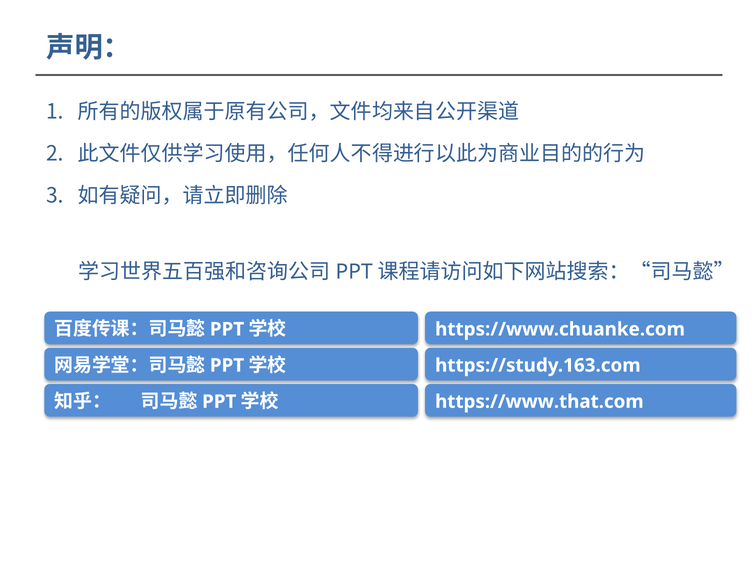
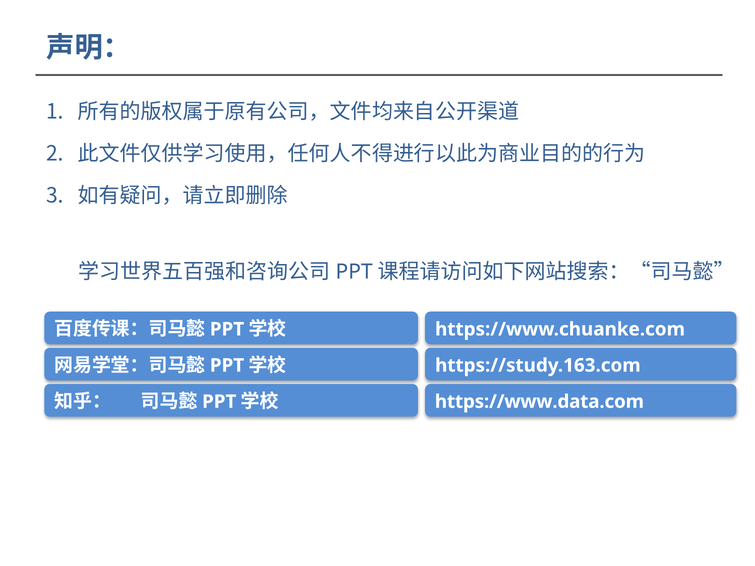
https://www.that.com: https://www.that.com -> https://www.data.com (539, 402)
